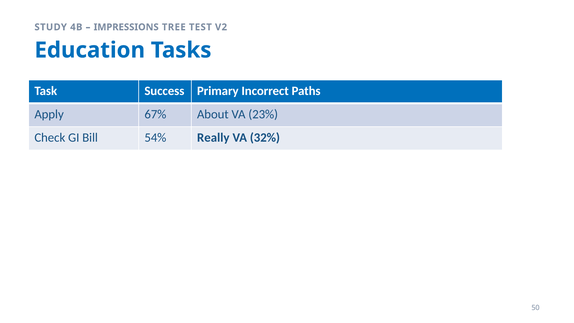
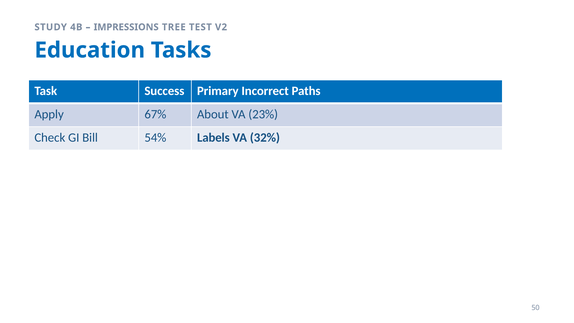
Really: Really -> Labels (213, 137)
